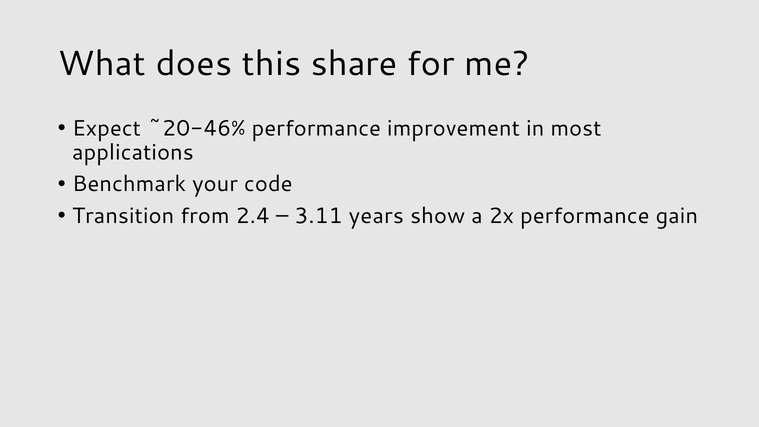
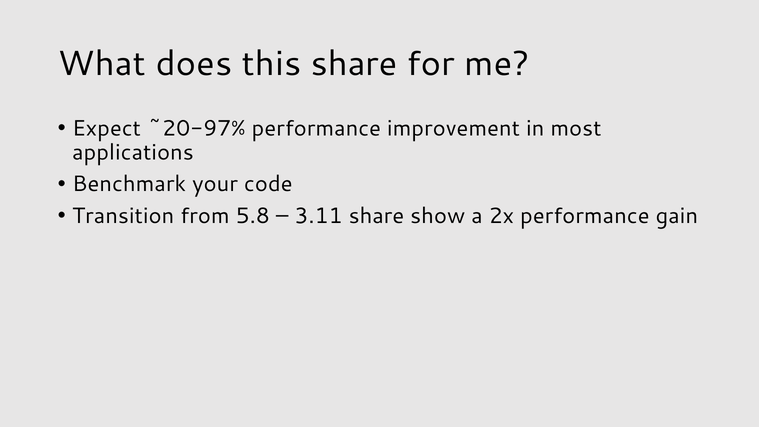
~20-46%: ~20-46% -> ~20-97% (196, 128)
2.4: 2.4 -> 5.8 (253, 216)
3.11 years: years -> share (376, 216)
